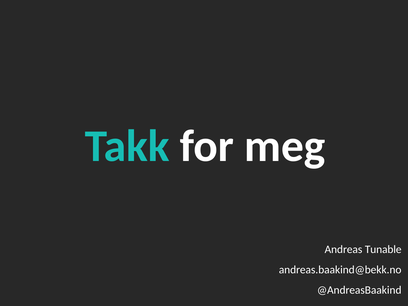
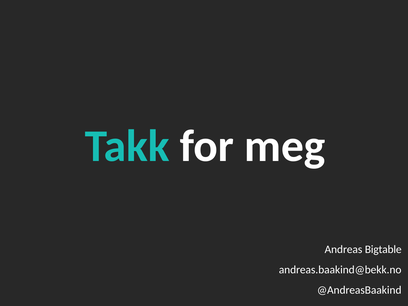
Tunable: Tunable -> Bigtable (383, 249)
